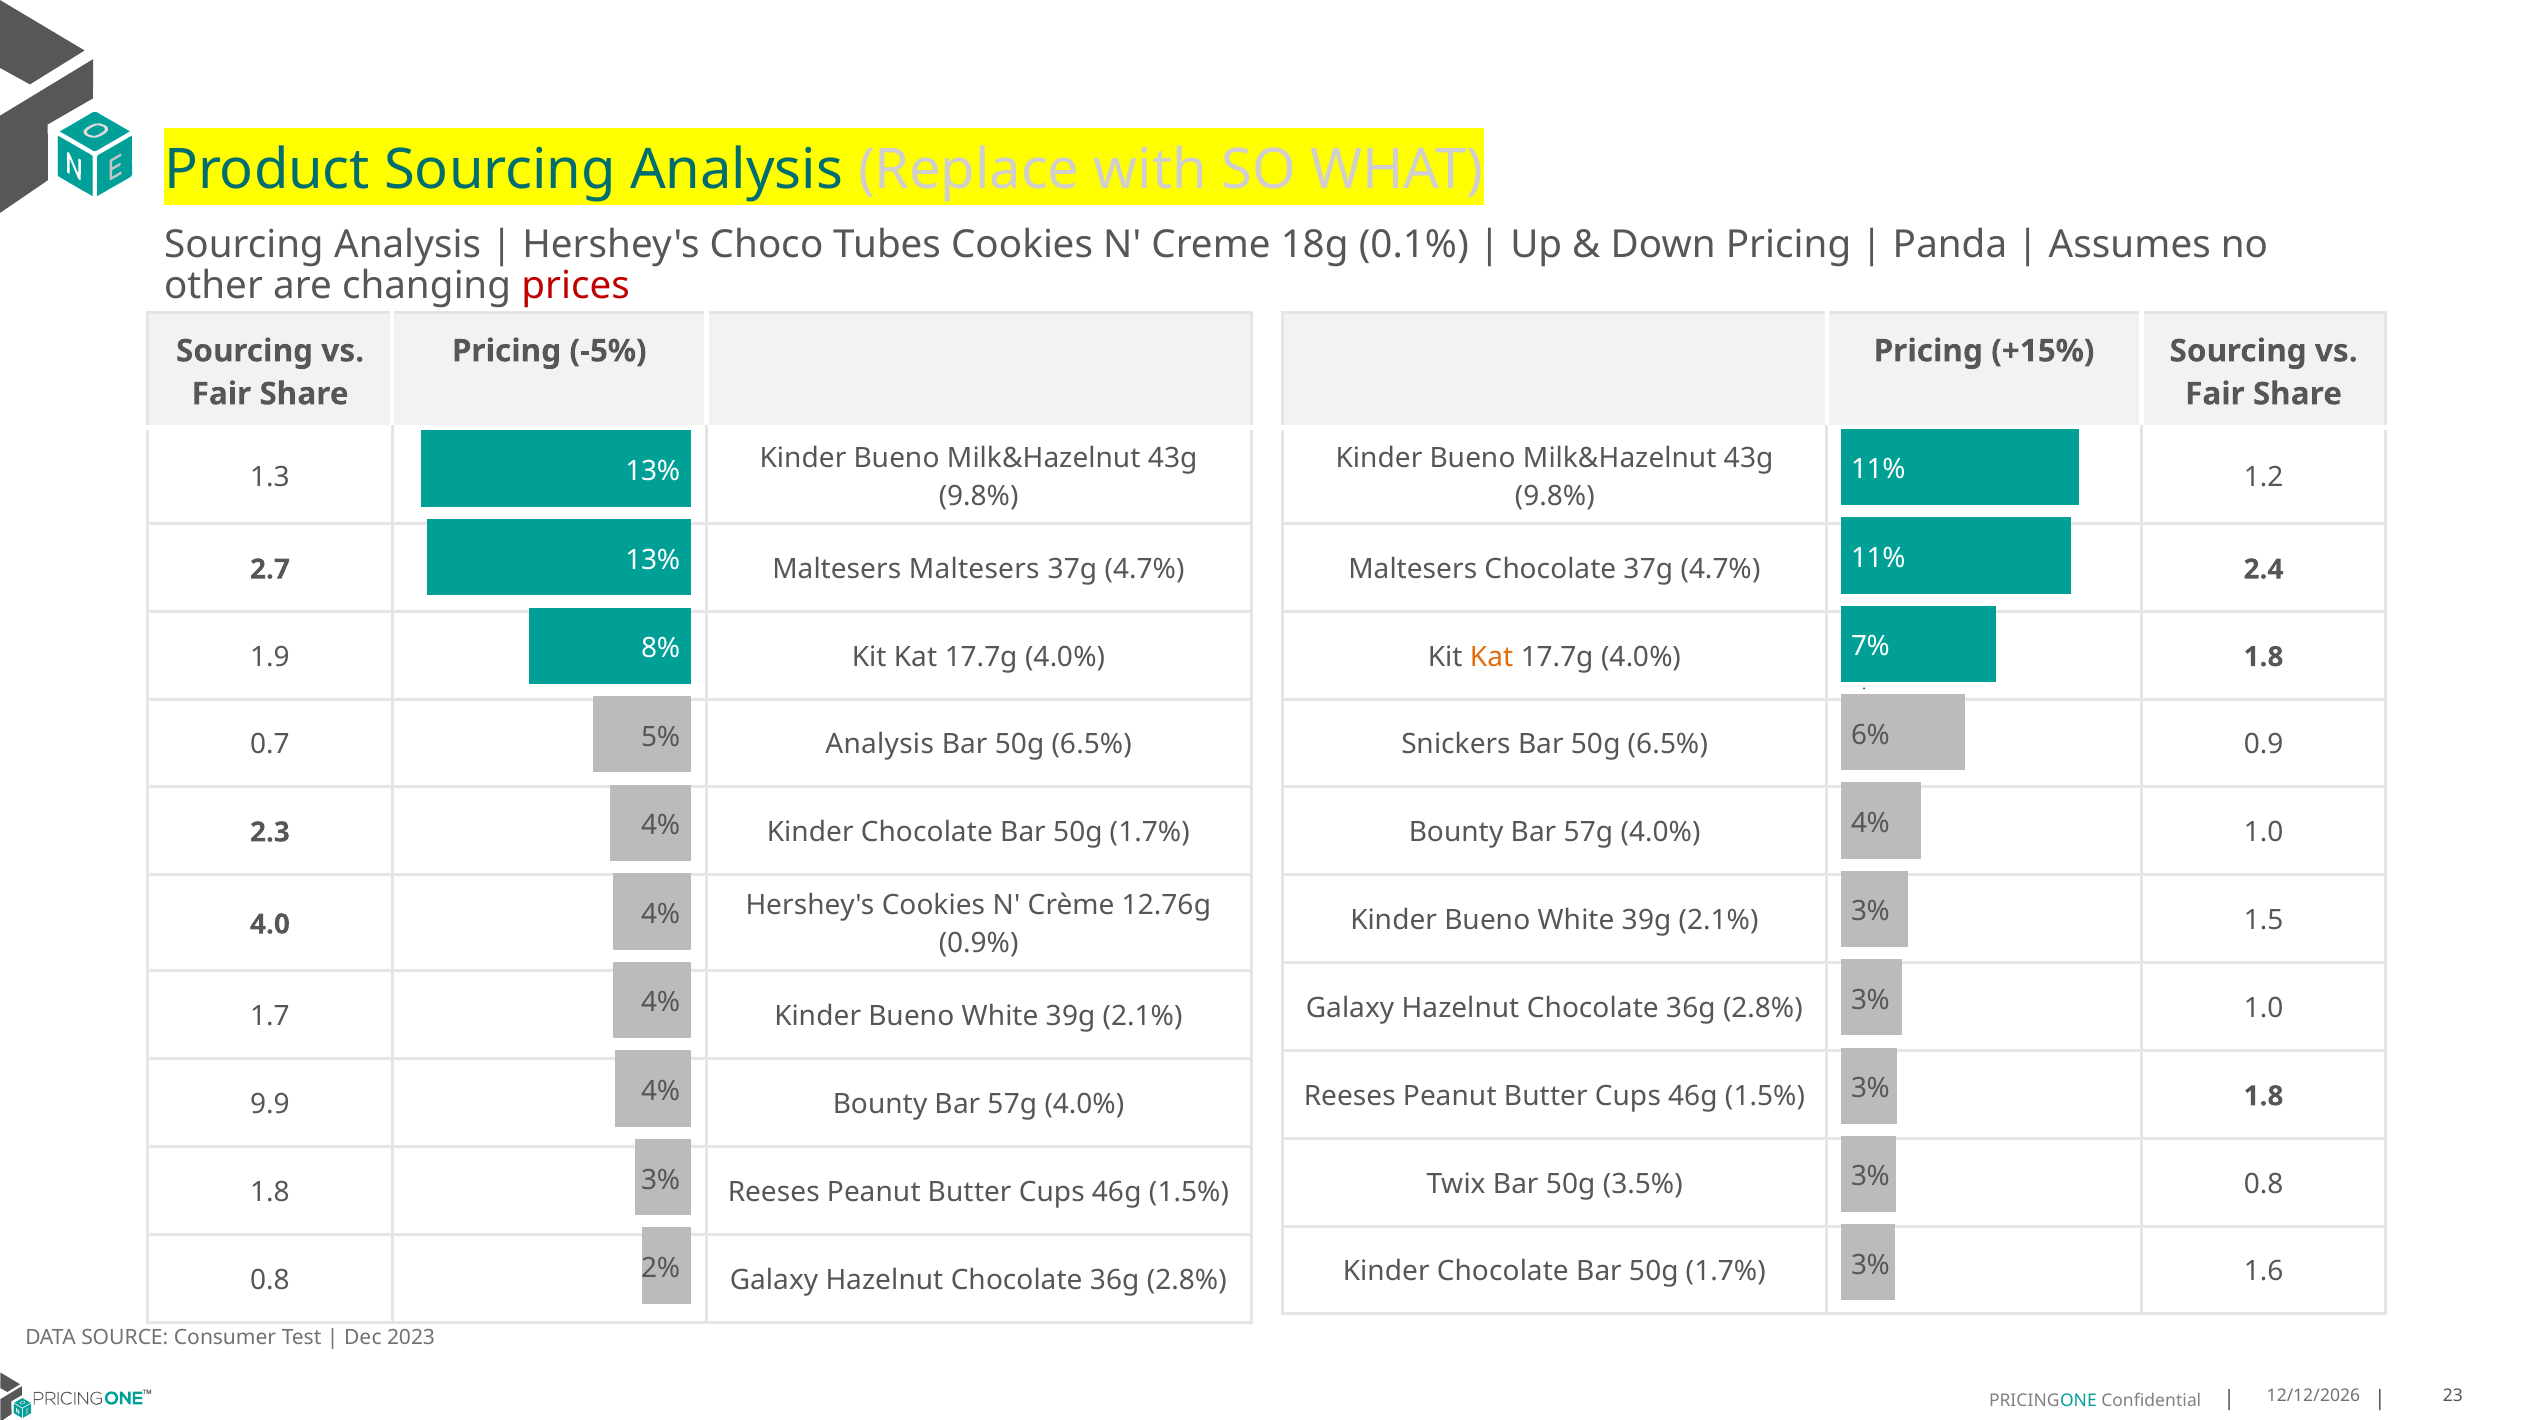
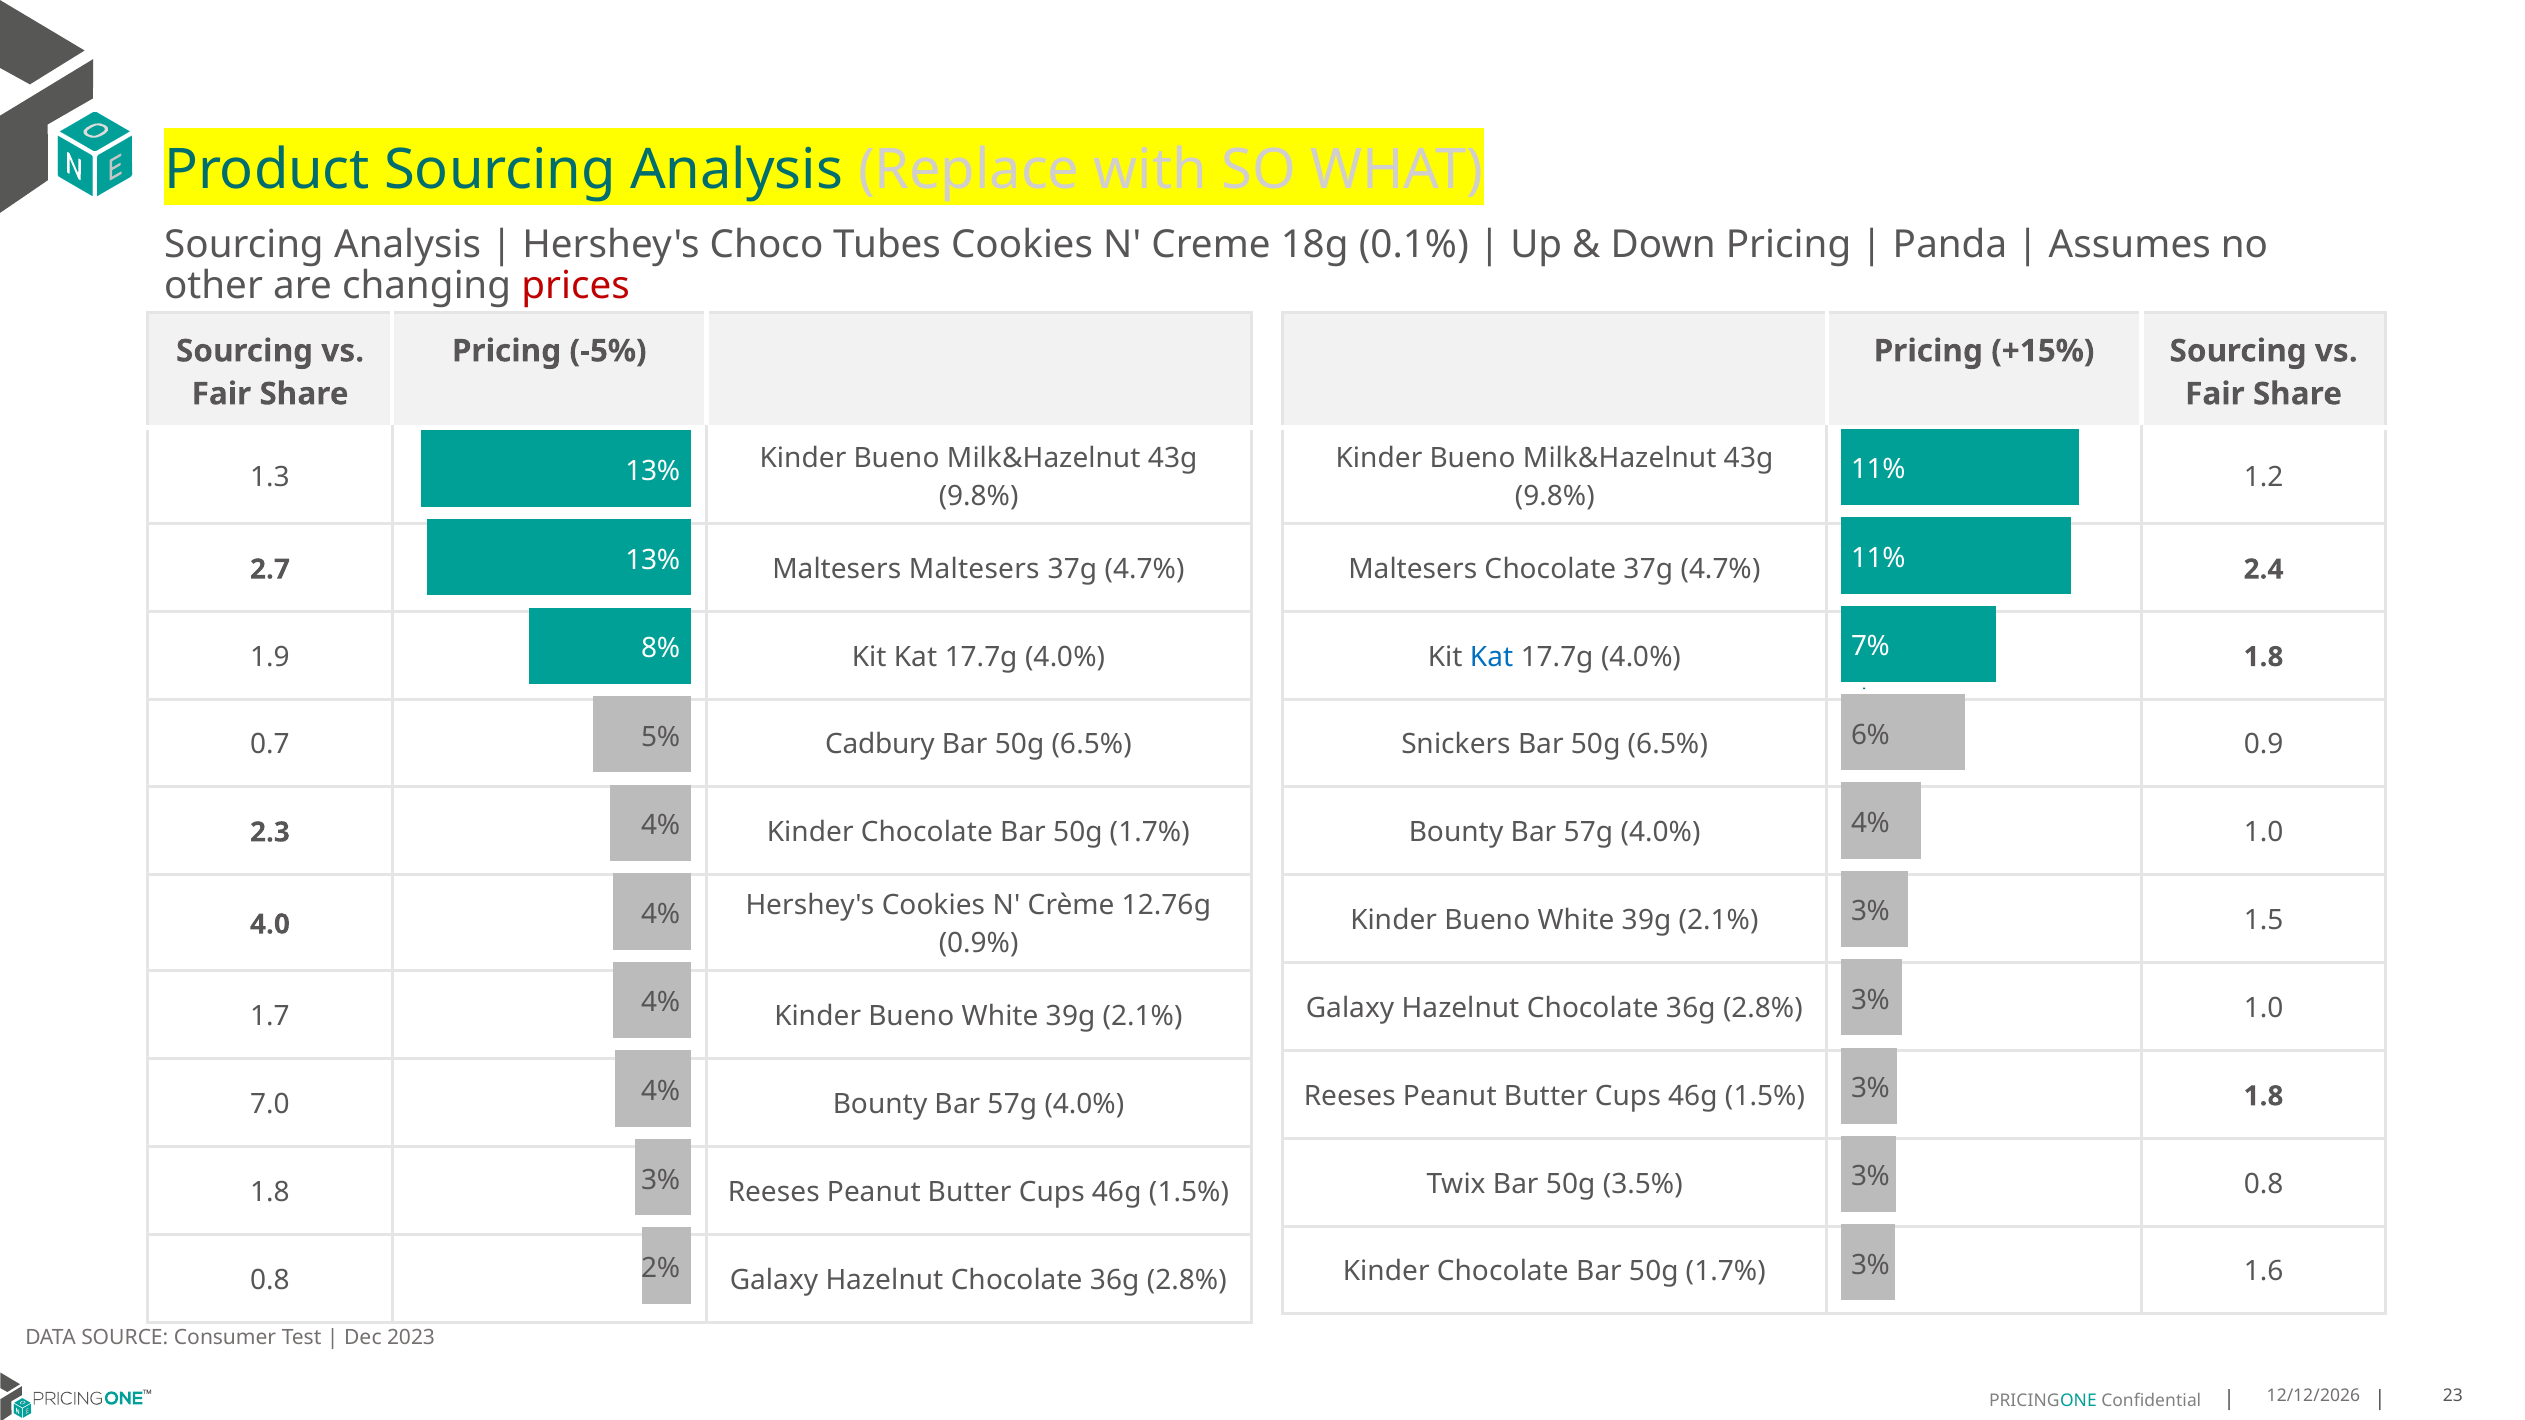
Kat colour: orange -> blue (1492, 657)
0.7 Analysis: Analysis -> Cadbury (880, 745)
9.9: 9.9 -> 7.0 (270, 1104)
